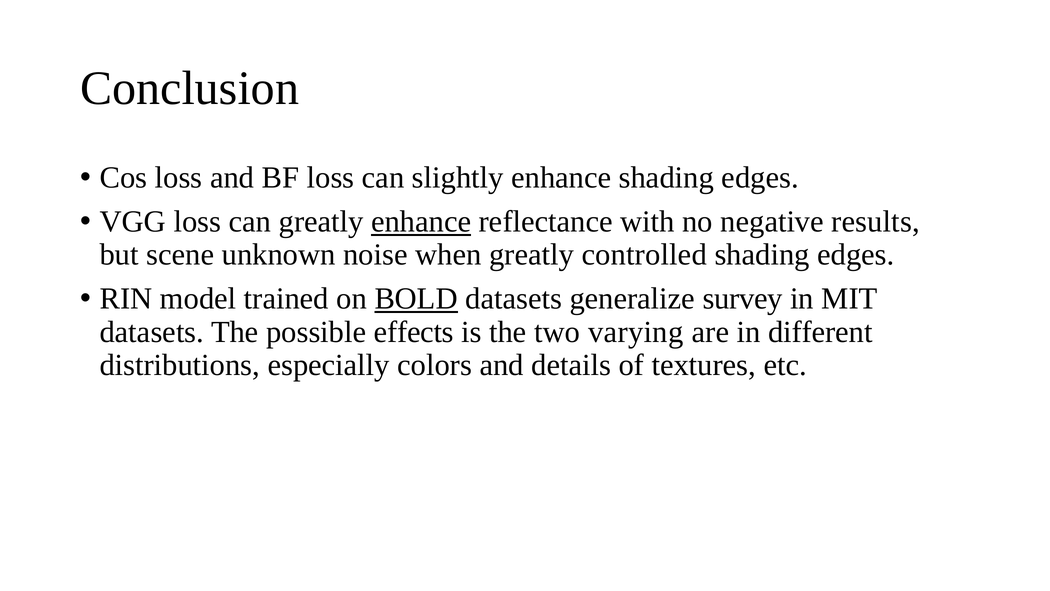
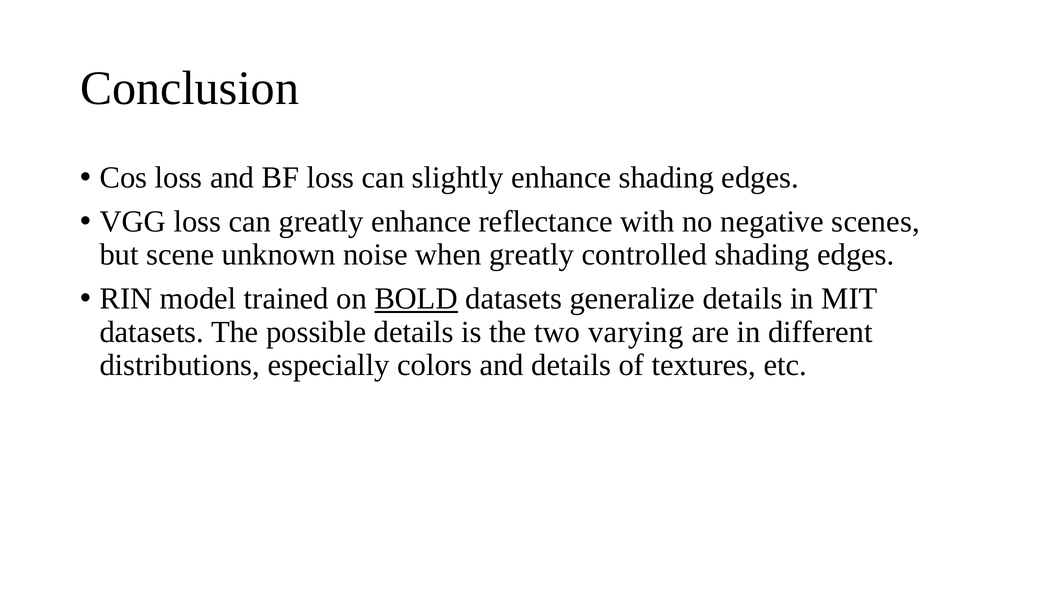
enhance underline: present -> none (421, 222)
results: results -> scenes (876, 222)
generalize survey: survey -> details (743, 299)
possible effects: effects -> details (414, 332)
